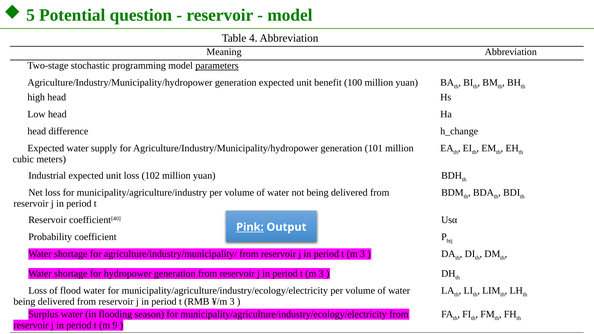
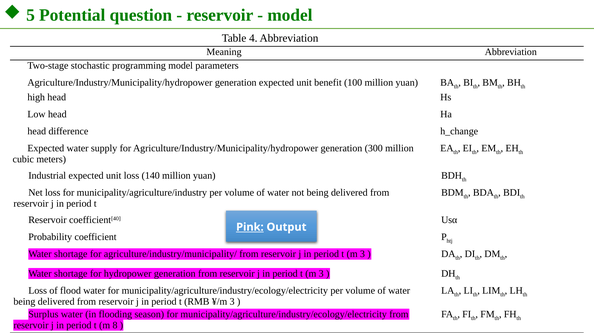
parameters underline: present -> none (217, 66)
101: 101 -> 300 (374, 148)
102: 102 -> 140 (151, 176)
9: 9 -> 8 (115, 325)
